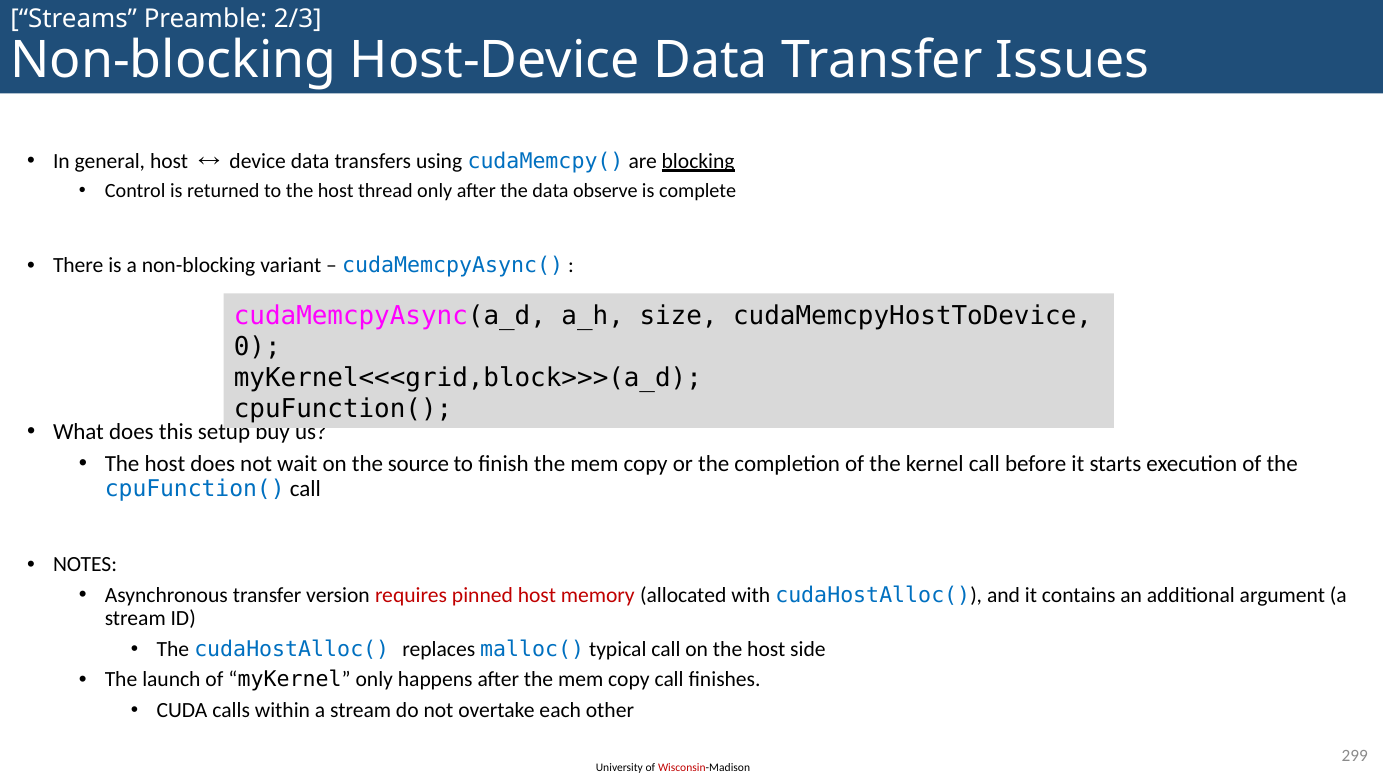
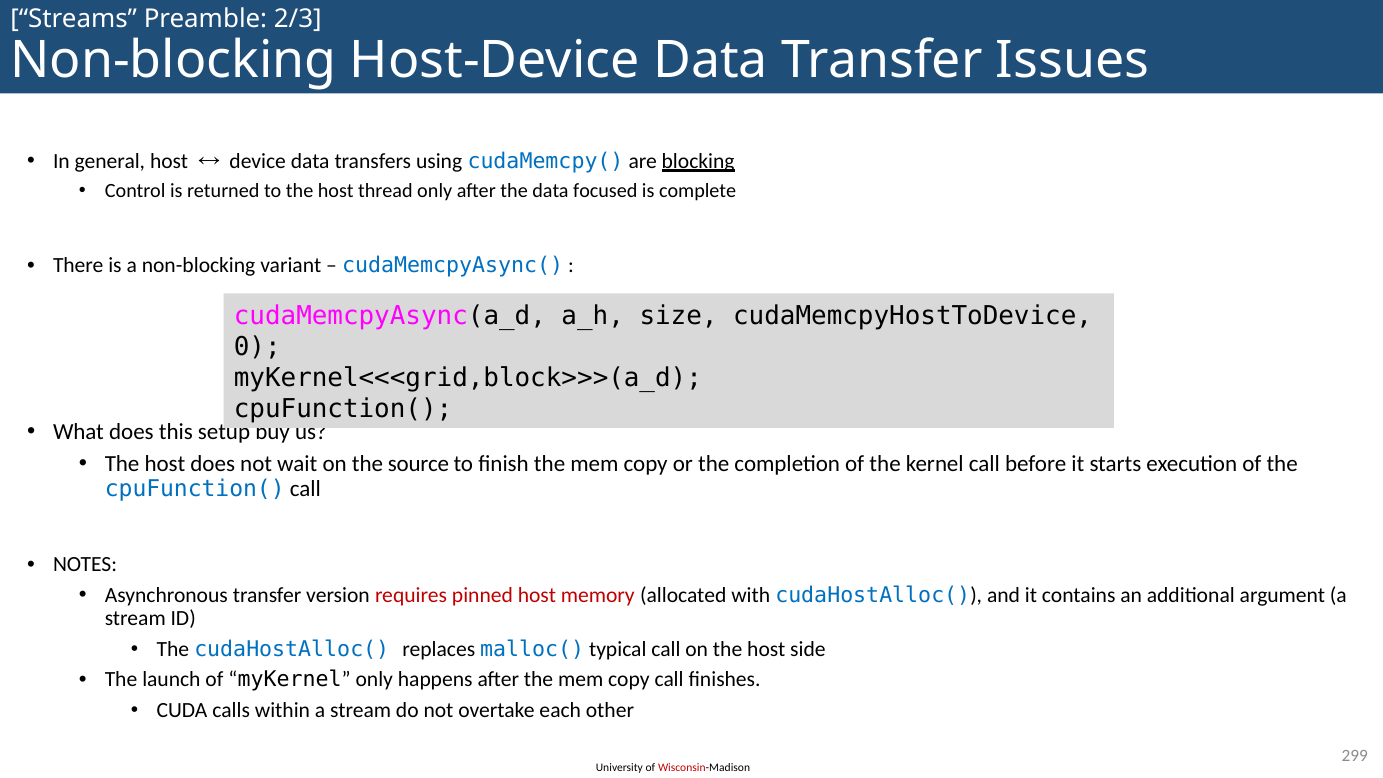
observe: observe -> focused (605, 191)
